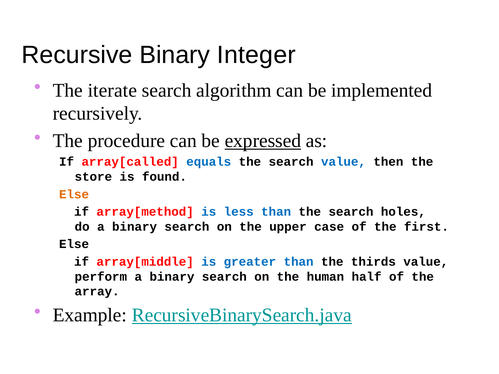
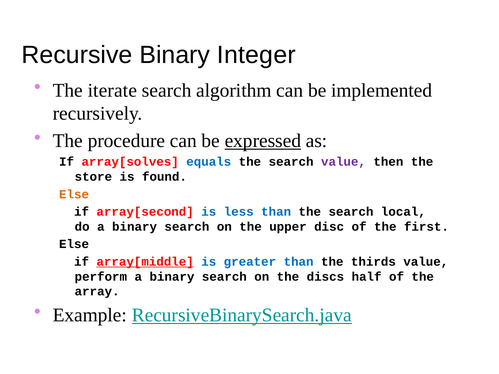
array[called: array[called -> array[solves (130, 162)
value colour: blue -> purple (343, 162)
array[method: array[method -> array[second (145, 212)
holes: holes -> local (403, 212)
case: case -> disc (329, 227)
array[middle underline: none -> present (145, 262)
human: human -> discs (325, 277)
